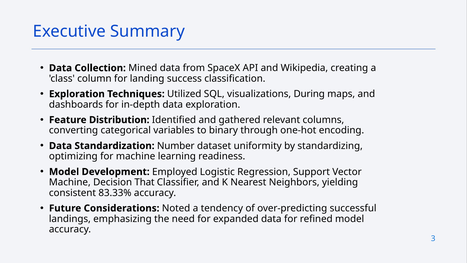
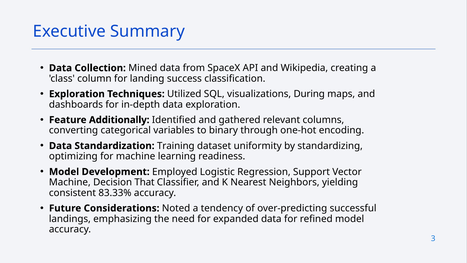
Distribution: Distribution -> Additionally (119, 120)
Number: Number -> Training (176, 146)
